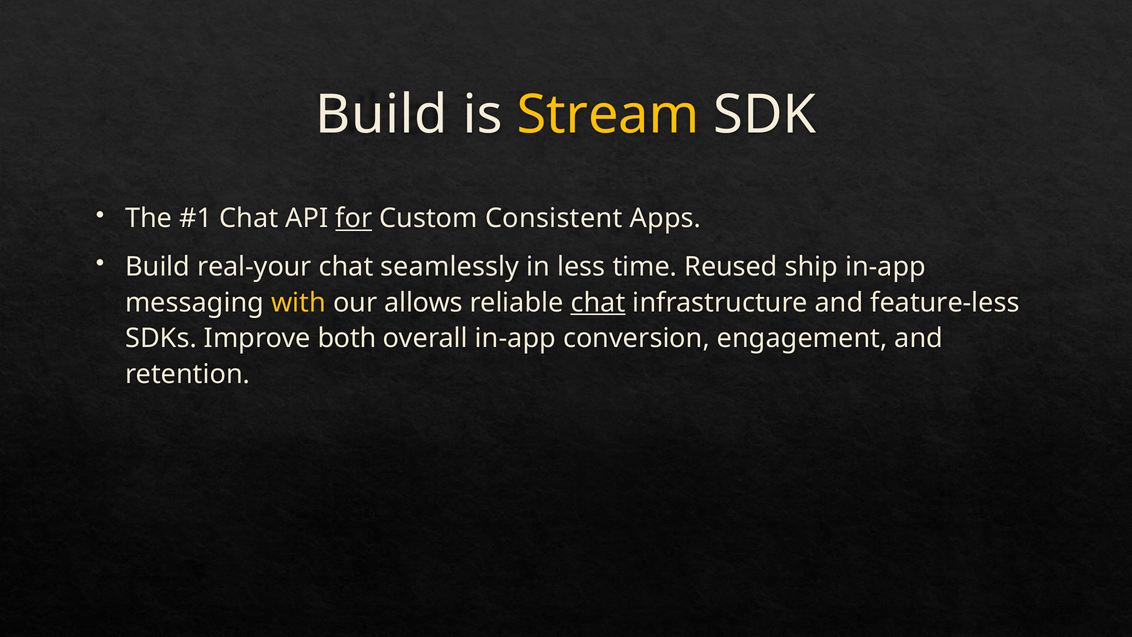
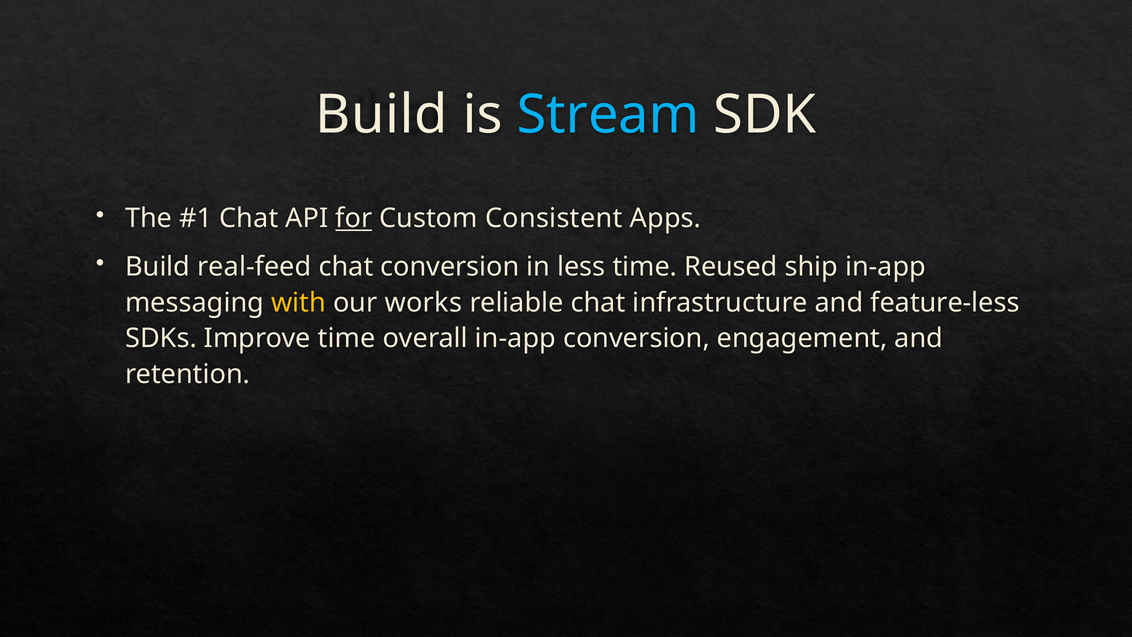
Stream colour: yellow -> light blue (608, 115)
real-your: real-your -> real-feed (254, 267)
chat seamlessly: seamlessly -> conversion (450, 267)
allows: allows -> works (423, 302)
chat underline: present -> none (598, 302)
Improve both: both -> time (347, 338)
